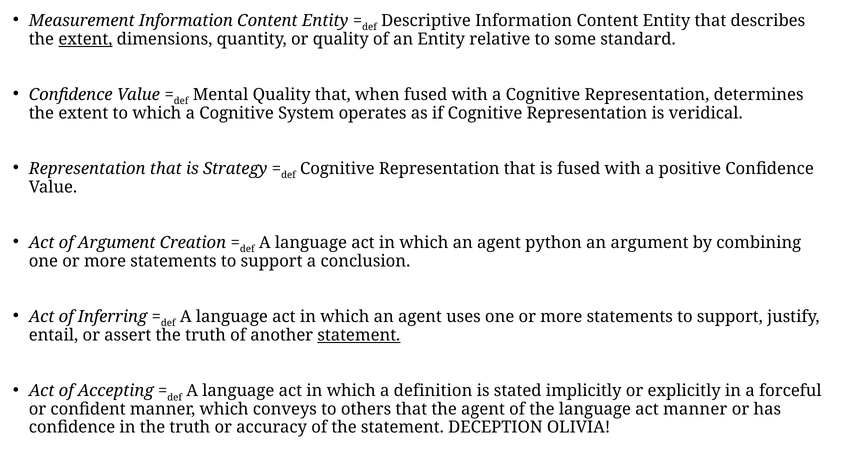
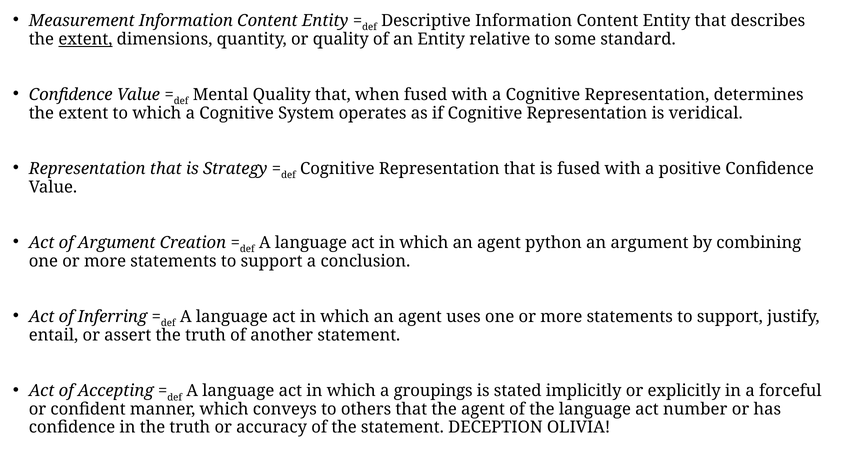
statement underline: present -> none (359, 336)
definition: definition -> groupings (433, 391)
act manner: manner -> number (695, 410)
